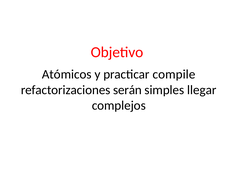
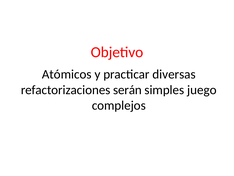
compile: compile -> diversas (174, 74)
llegar: llegar -> juego (202, 90)
